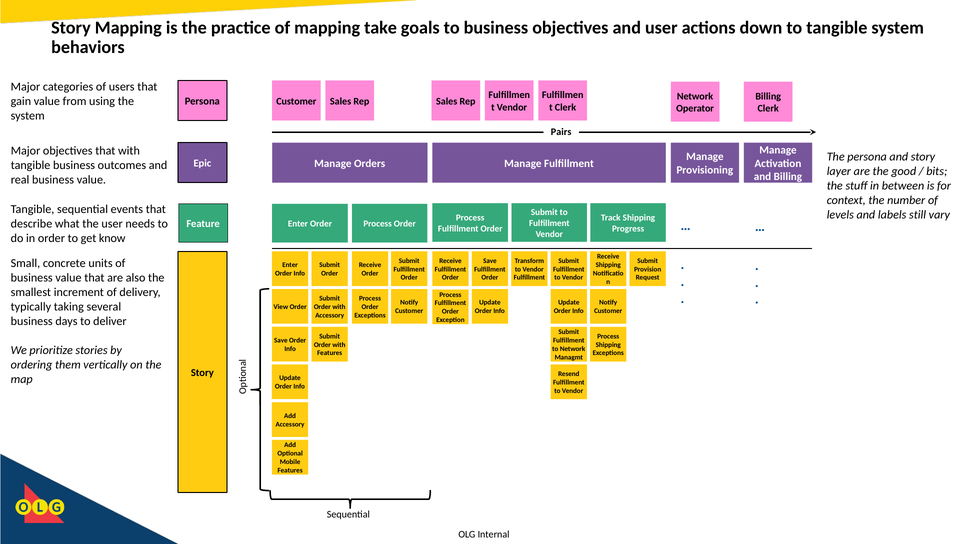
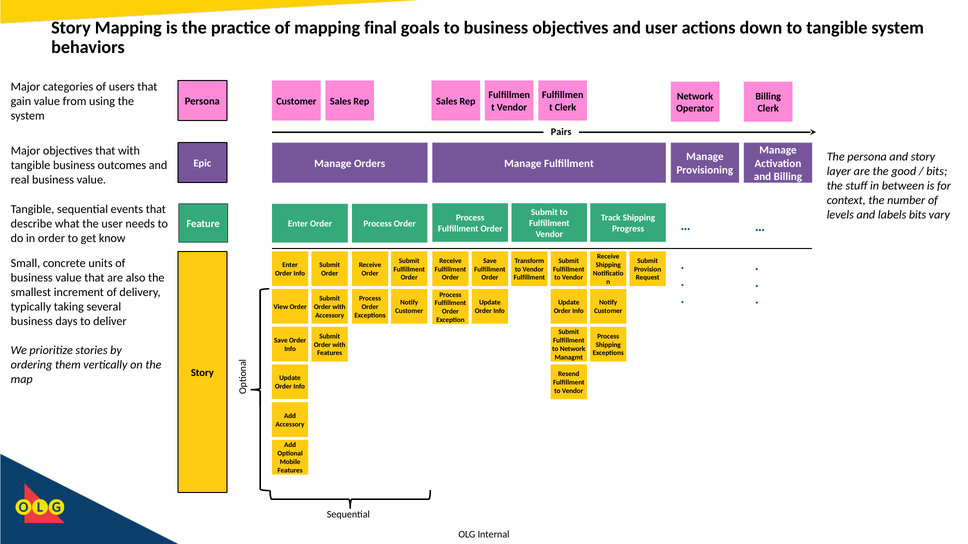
take: take -> final (381, 28)
labels still: still -> bits (918, 215)
